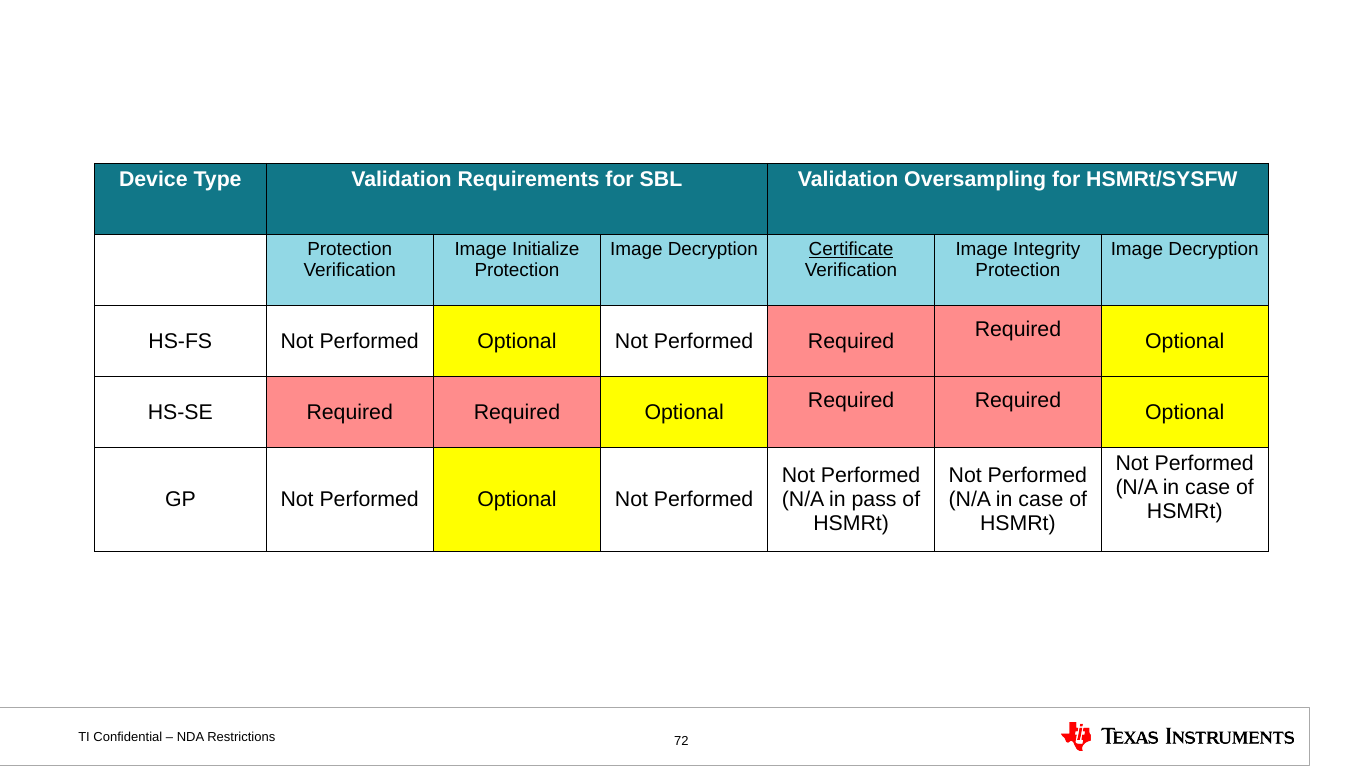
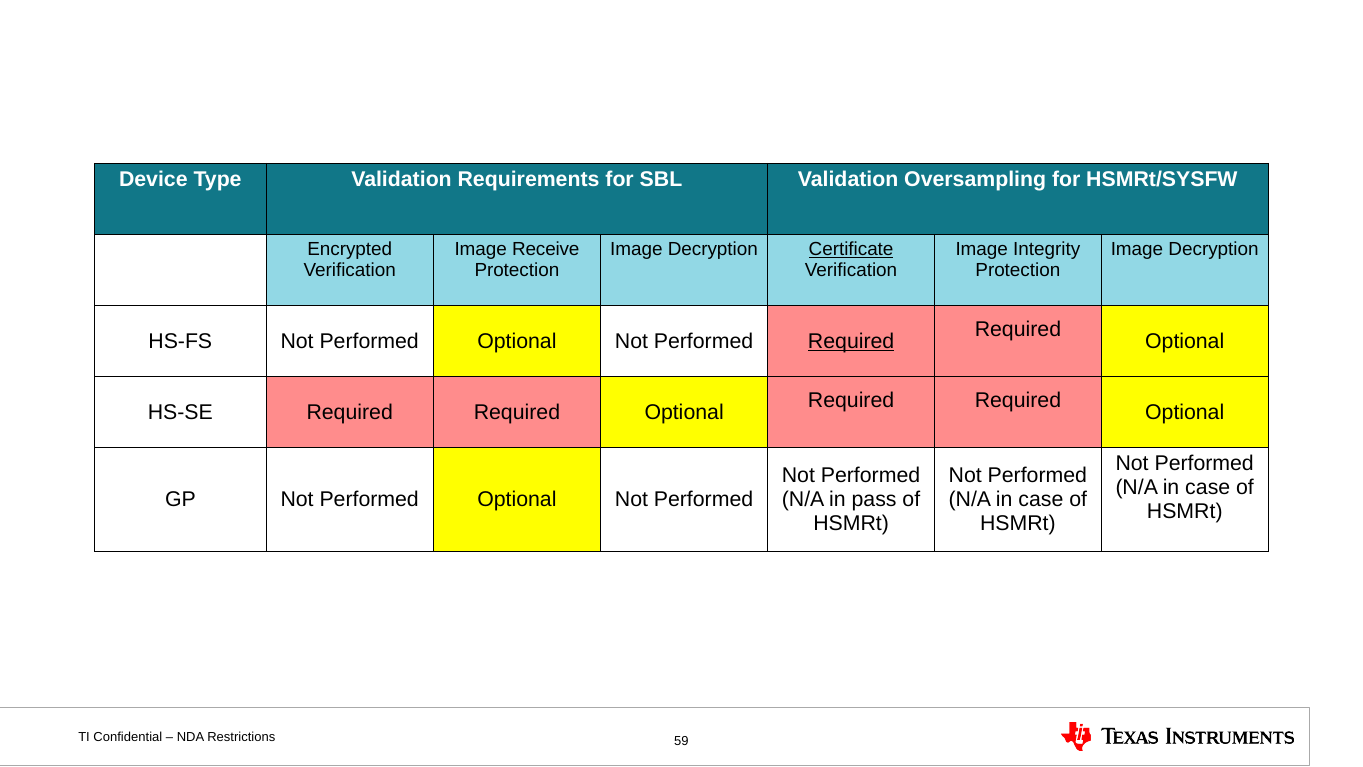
Protection: Protection -> Encrypted (350, 249)
Initialize: Initialize -> Receive (546, 249)
Required underline: none -> present (851, 341)
72: 72 -> 59 (681, 741)
